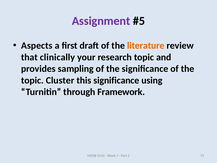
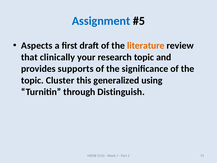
Assignment colour: purple -> blue (101, 21)
sampling: sampling -> supports (76, 69)
this significance: significance -> generalized (116, 80)
Framework: Framework -> Distinguish (121, 92)
